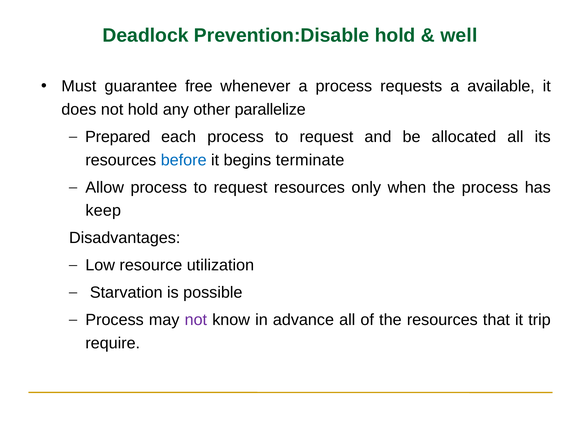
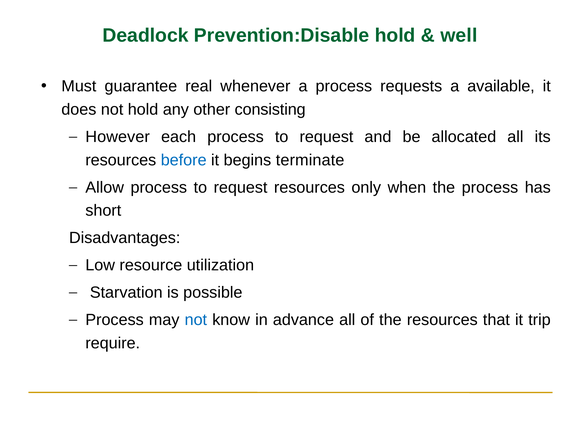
free: free -> real (199, 86)
parallelize: parallelize -> consisting (270, 109)
Prepared: Prepared -> However (118, 137)
keep: keep -> short (103, 211)
not colour: purple -> blue (196, 320)
